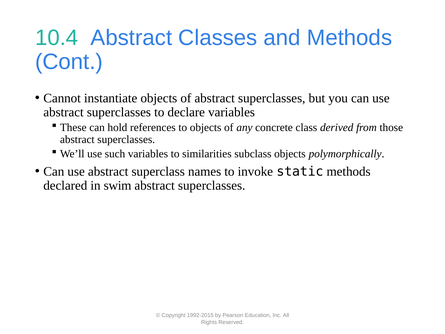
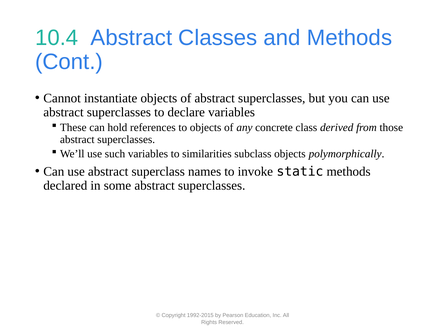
swim: swim -> some (117, 185)
